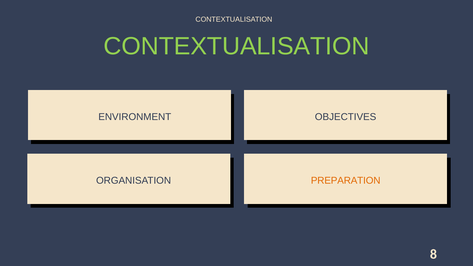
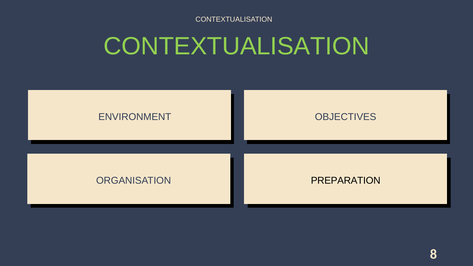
PREPARATION colour: orange -> black (346, 181)
